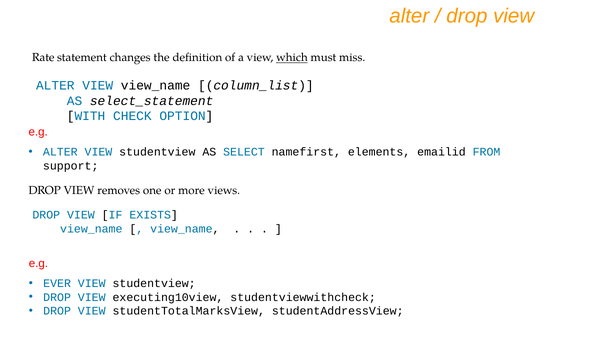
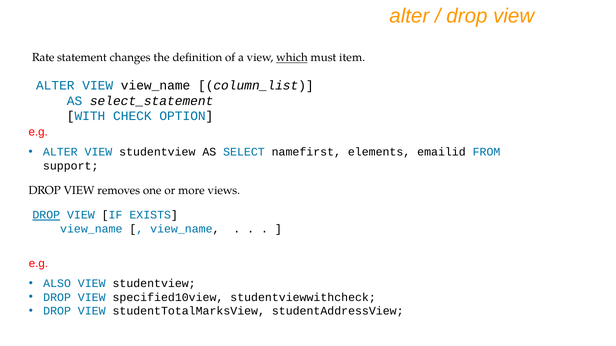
miss: miss -> item (352, 58)
DROP underline: none -> present (46, 215)
EVER: EVER -> ALSO (57, 284)
executing10view: executing10view -> specified10view (168, 298)
